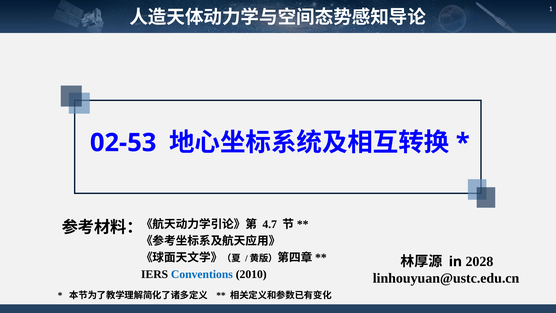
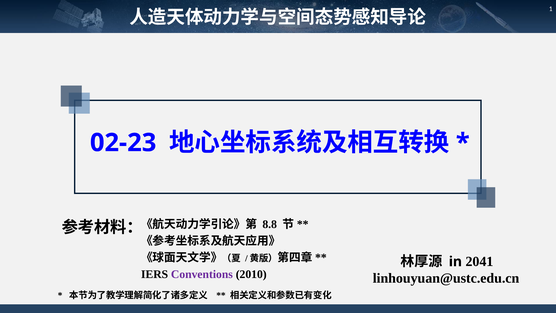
02-53: 02-53 -> 02-23 (123, 143)
4.7: 4.7 -> 8.8 (270, 224)
2028: 2028 -> 2041 (479, 261)
Conventions colour: blue -> purple (202, 274)
